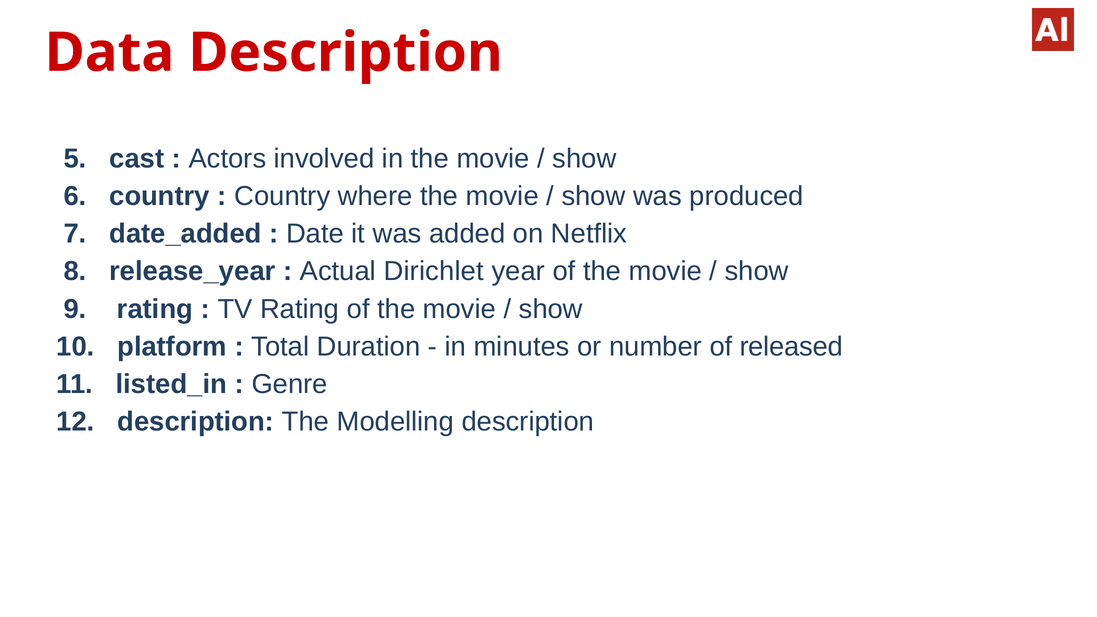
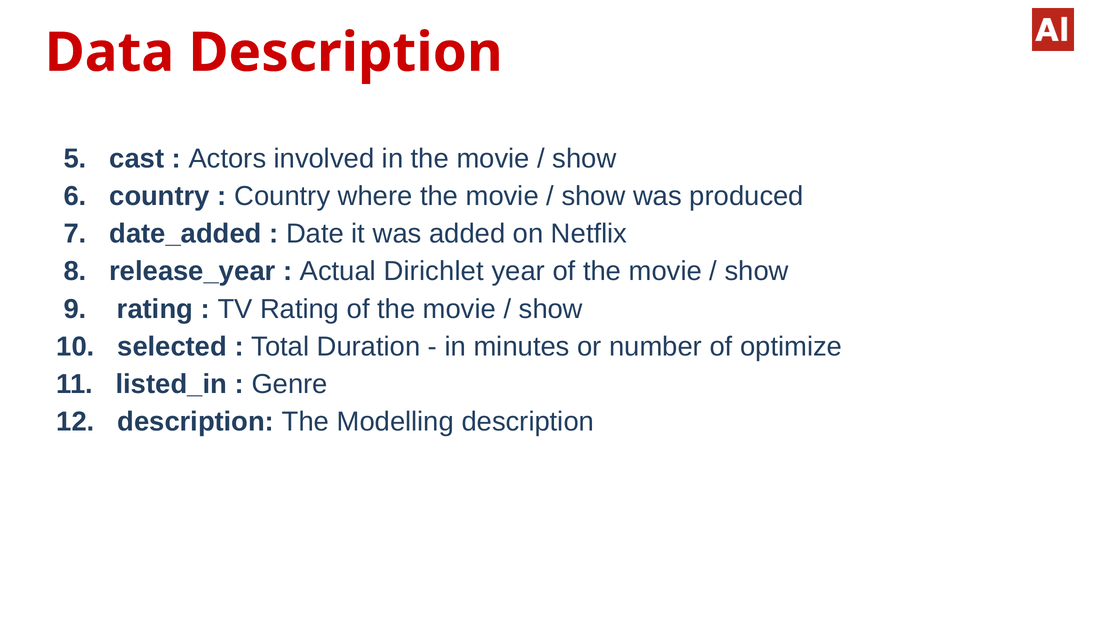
platform: platform -> selected (172, 347)
released: released -> optimize (791, 347)
